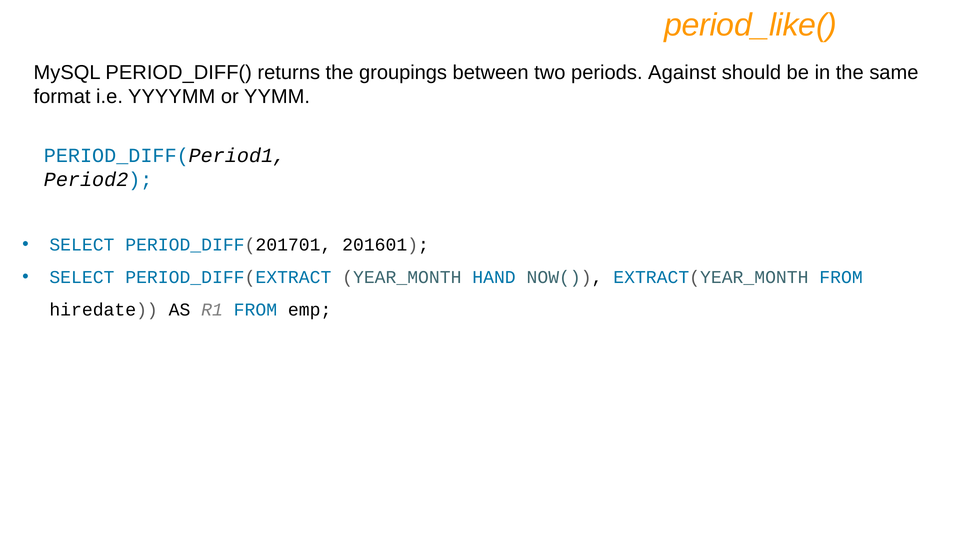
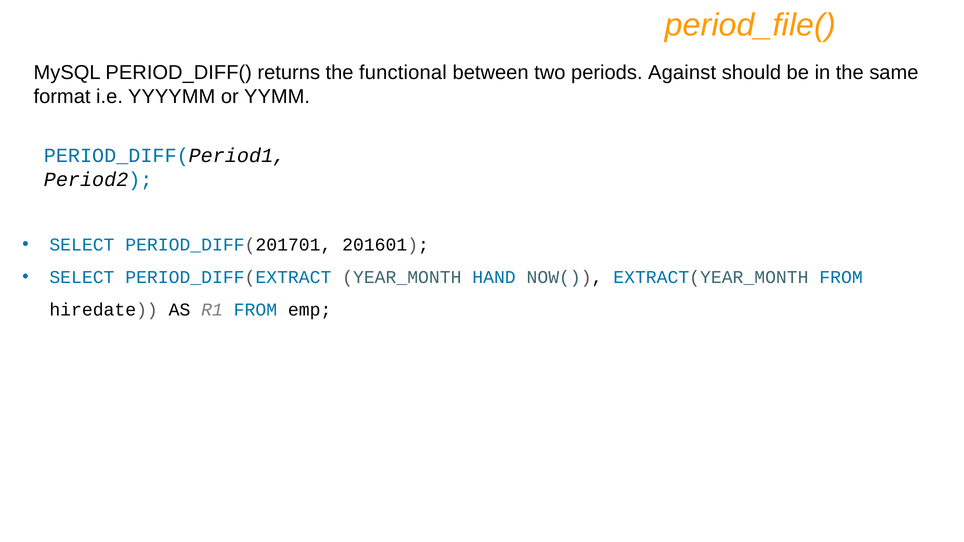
period_like(: period_like( -> period_file( (750, 25)
groupings: groupings -> functional (403, 73)
